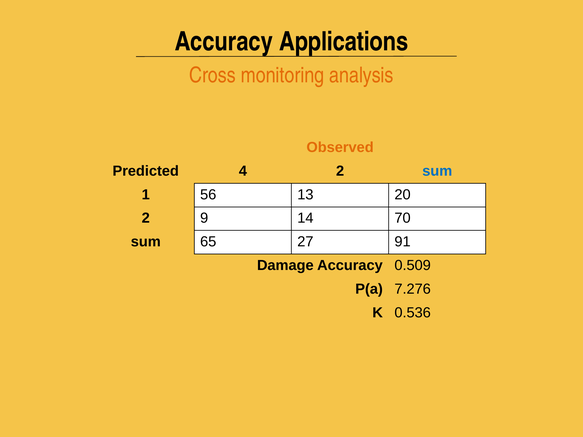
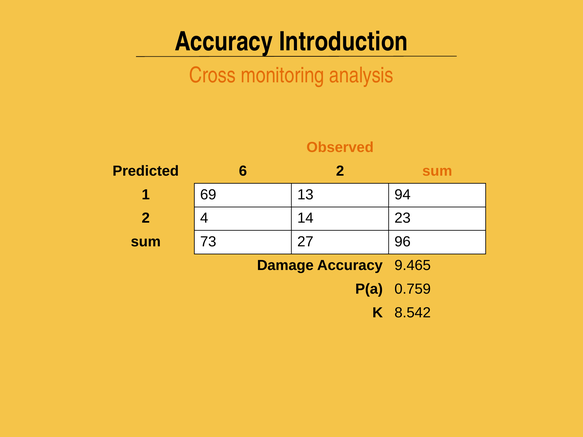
Applications: Applications -> Introduction (343, 42)
4: 4 -> 6 (243, 171)
sum colour: blue -> orange (437, 171)
56: 56 -> 69 (208, 195)
20: 20 -> 94 (403, 195)
9: 9 -> 4 (204, 218)
70: 70 -> 23 (403, 218)
65: 65 -> 73 (208, 242)
91: 91 -> 96 (403, 242)
0.509: 0.509 -> 9.465 (413, 266)
7.276: 7.276 -> 0.759 (413, 289)
0.536: 0.536 -> 8.542 (413, 313)
